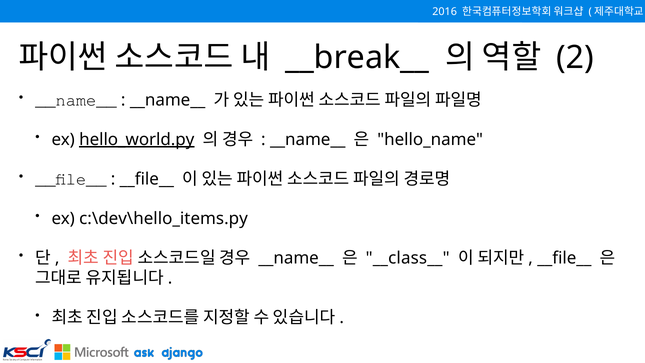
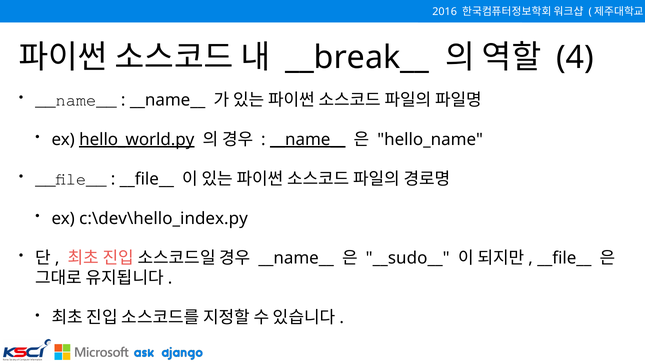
2: 2 -> 4 (575, 58)
__name__ underline: none -> present (308, 139)
c:\dev\hello_items.py: c:\dev\hello_items.py -> c:\dev\hello_index.py (164, 218)
__class__: __class__ -> __sudo__ (408, 258)
